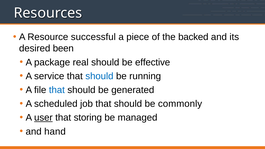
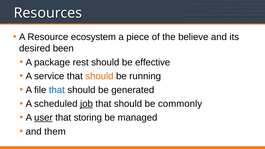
successful: successful -> ecosystem (93, 37)
backed: backed -> believe (193, 37)
real: real -> rest (81, 62)
should colour: blue -> orange (99, 76)
job underline: none -> present (86, 104)
hand: hand -> them (55, 132)
